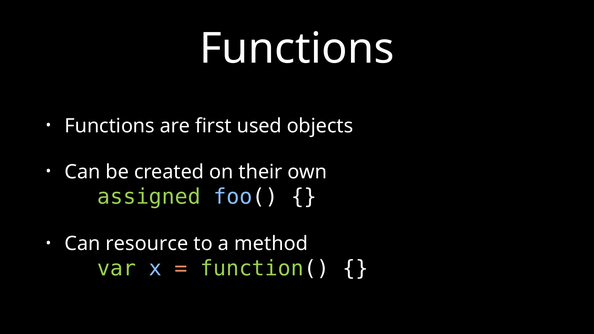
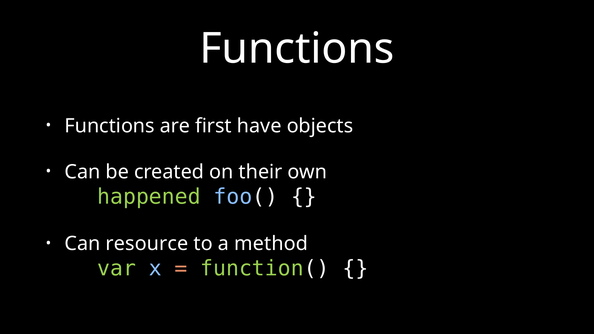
used: used -> have (259, 126)
assigned: assigned -> happened (149, 197)
